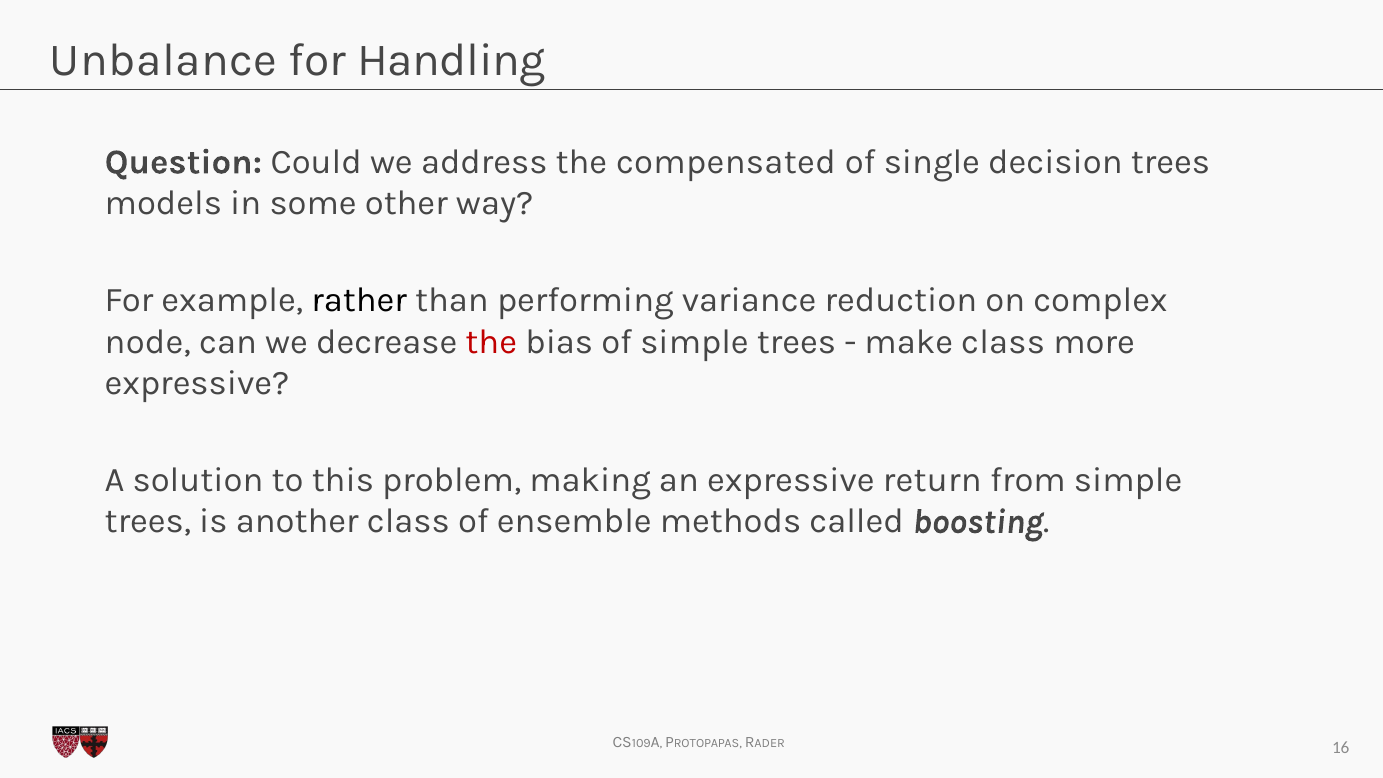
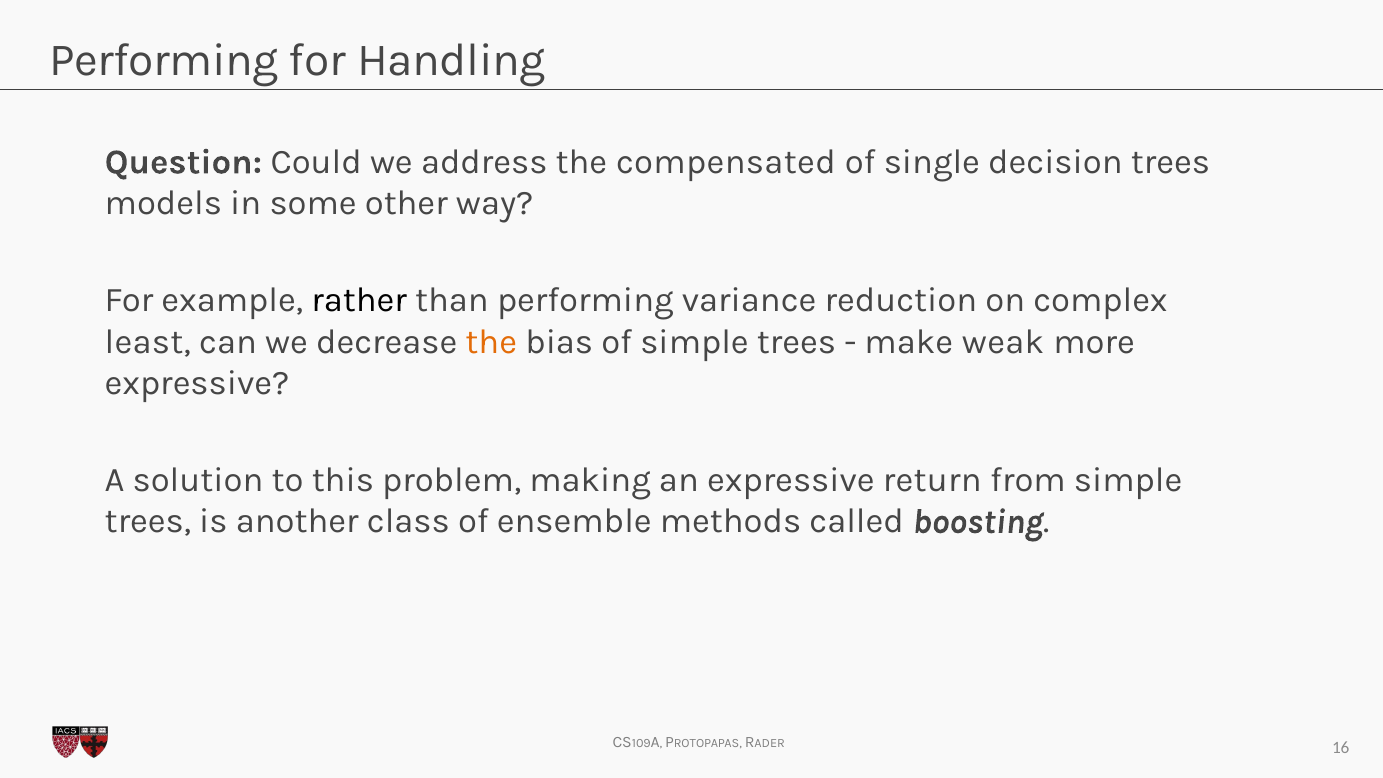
Unbalance: Unbalance -> Performing (164, 61)
node: node -> least (148, 342)
the colour: red -> orange (491, 342)
make class: class -> weak (1003, 342)
